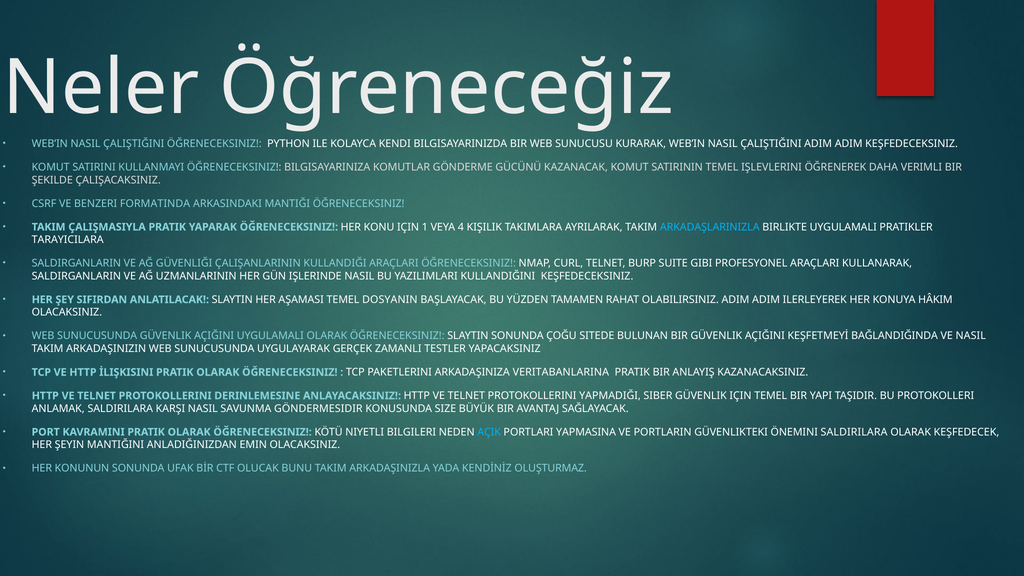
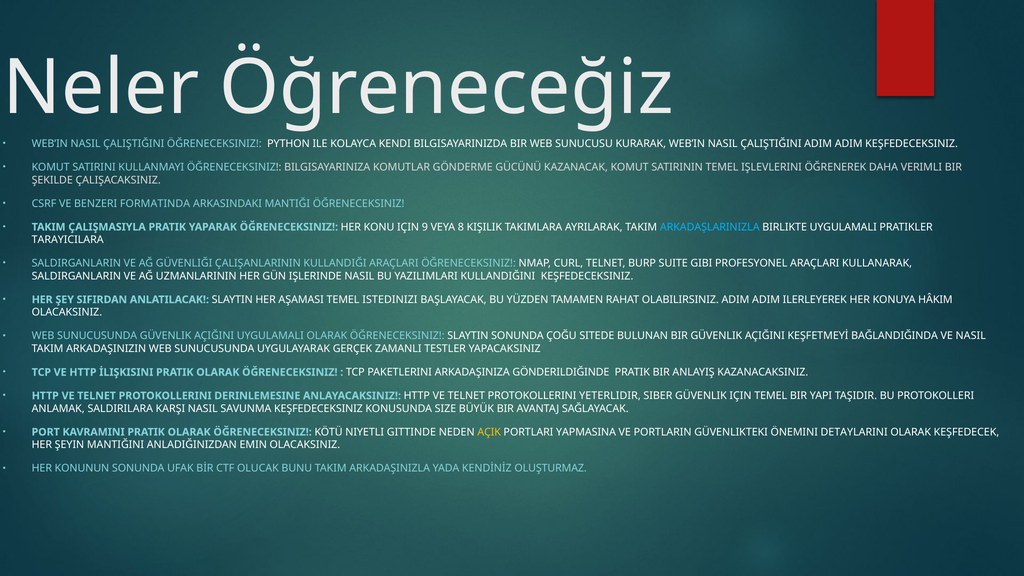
1: 1 -> 9 (425, 227)
4: 4 -> 8 (461, 227)
DOSYANIN: DOSYANIN -> ISTEDINIZI (390, 300)
VERITABANLARINA: VERITABANLARINA -> GÖNDERILDIĞINDE (561, 372)
YAPMADIĞI: YAPMADIĞI -> YETERLIDIR (610, 396)
SAVUNMA GÖNDERMESIDIR: GÖNDERMESIDIR -> KEŞFEDECEKSINIZ (318, 409)
BILGILERI: BILGILERI -> GITTINDE (411, 432)
AÇIK colour: light blue -> yellow (489, 432)
ÖNEMINI SALDIRILARA: SALDIRILARA -> DETAYLARINI (854, 432)
